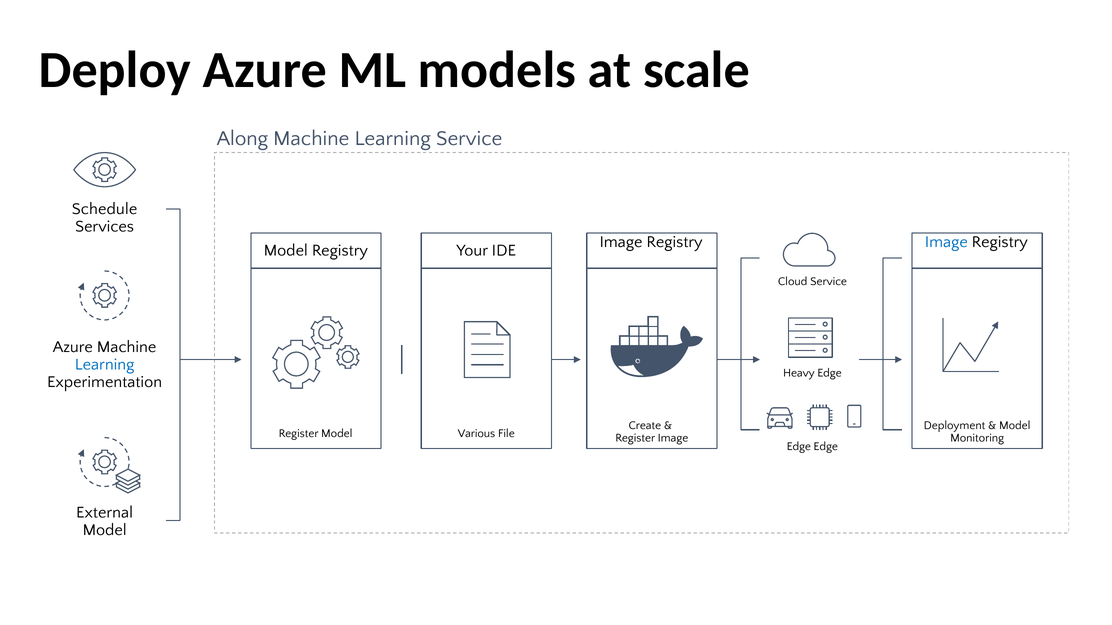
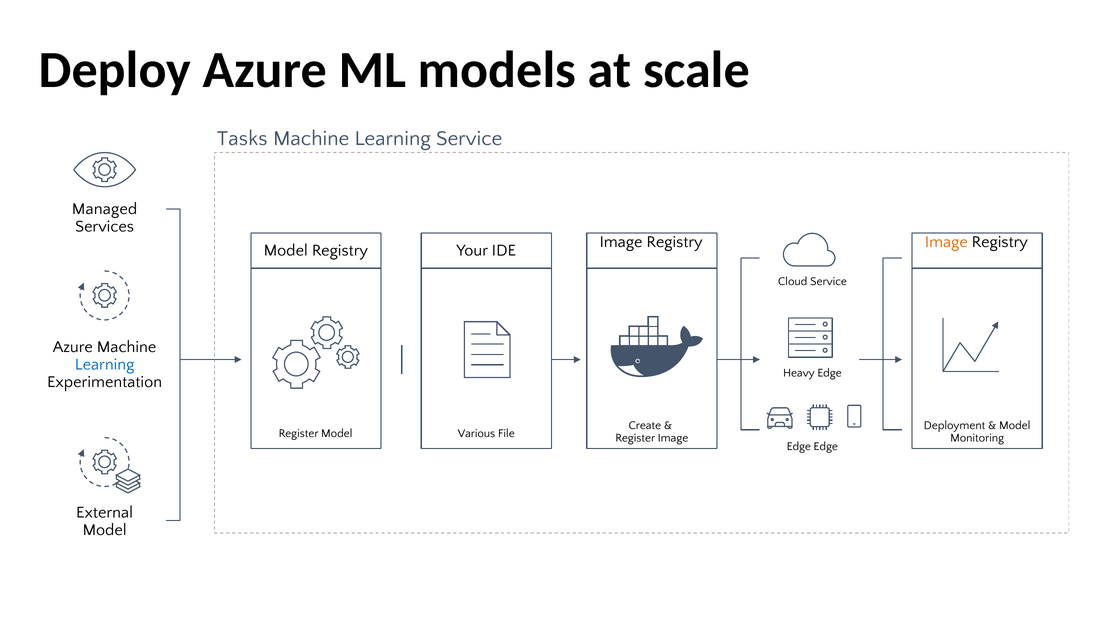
Along: Along -> Tasks (242, 138)
Schedule: Schedule -> Managed (105, 209)
Image colour: blue -> orange (946, 242)
